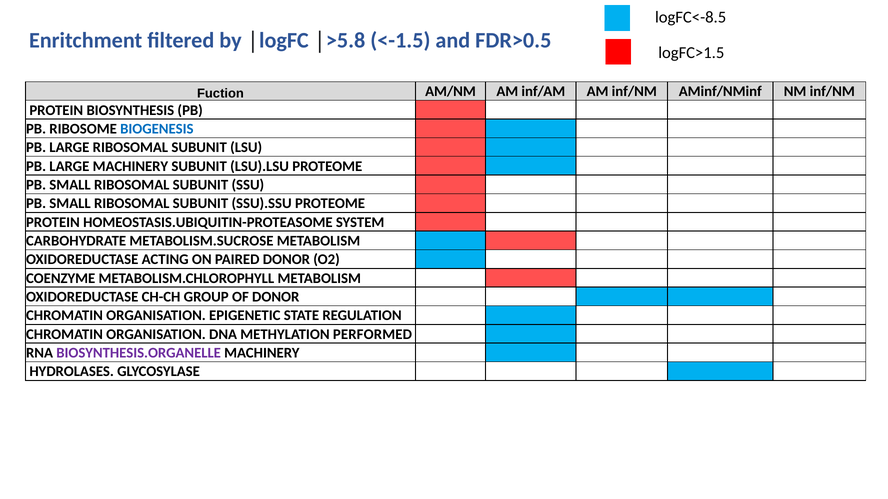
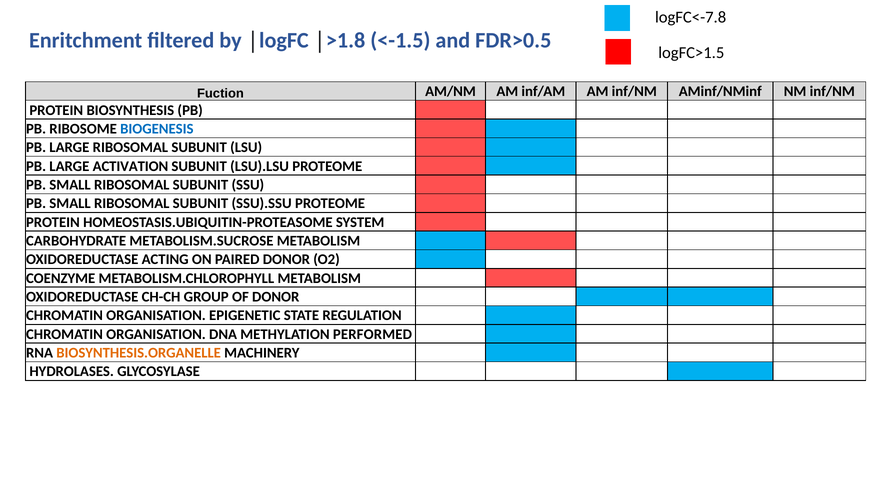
logFC<-8.5: logFC<-8.5 -> logFC<-7.8 (691, 17)
>5.8: >5.8 -> >1.8 (346, 41)
LARGE MACHINERY: MACHINERY -> ACTIVATION (130, 166)
BIOSYNTHESIS.ORGANELLE colour: purple -> orange (139, 353)
